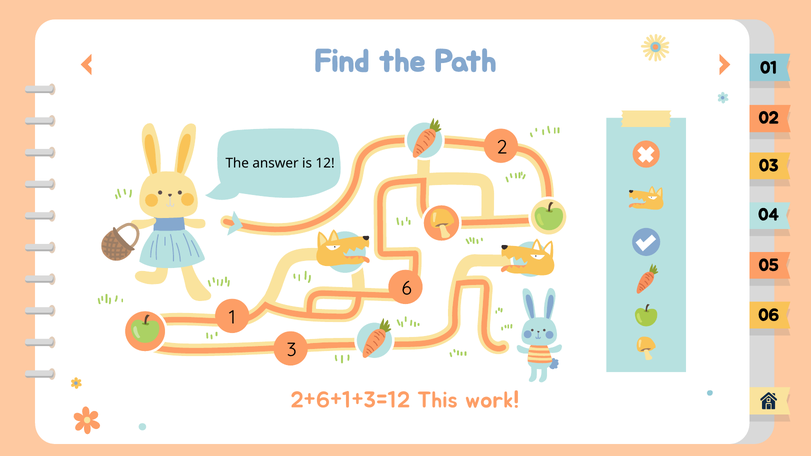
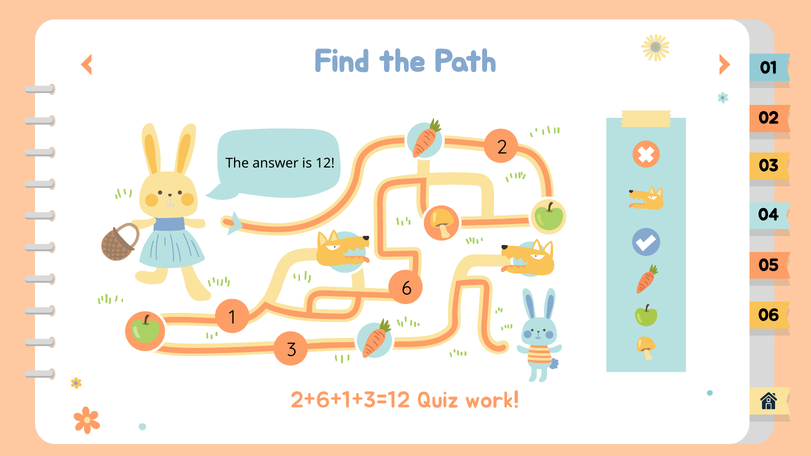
This: This -> Quiz (438, 400)
